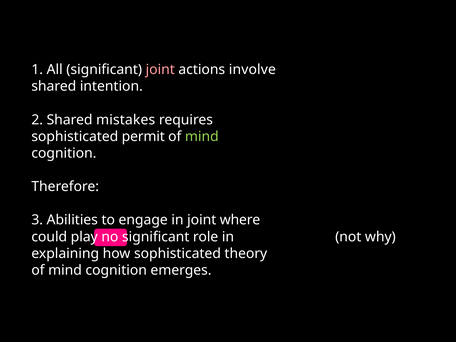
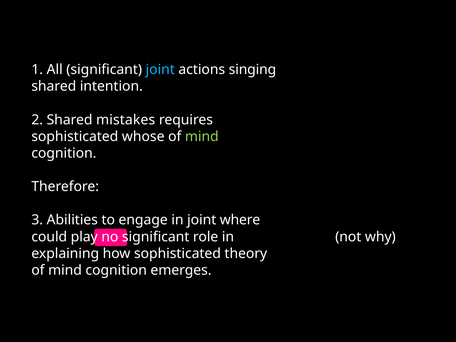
joint colour: pink -> light blue (160, 70)
involve: involve -> singing (252, 70)
permit: permit -> whose (143, 136)
